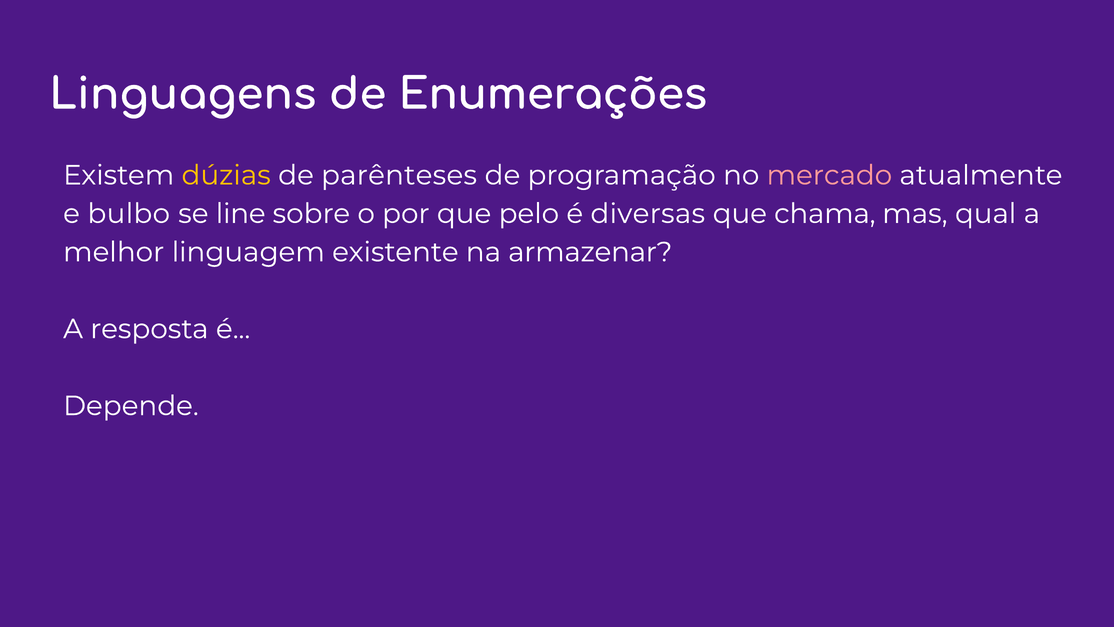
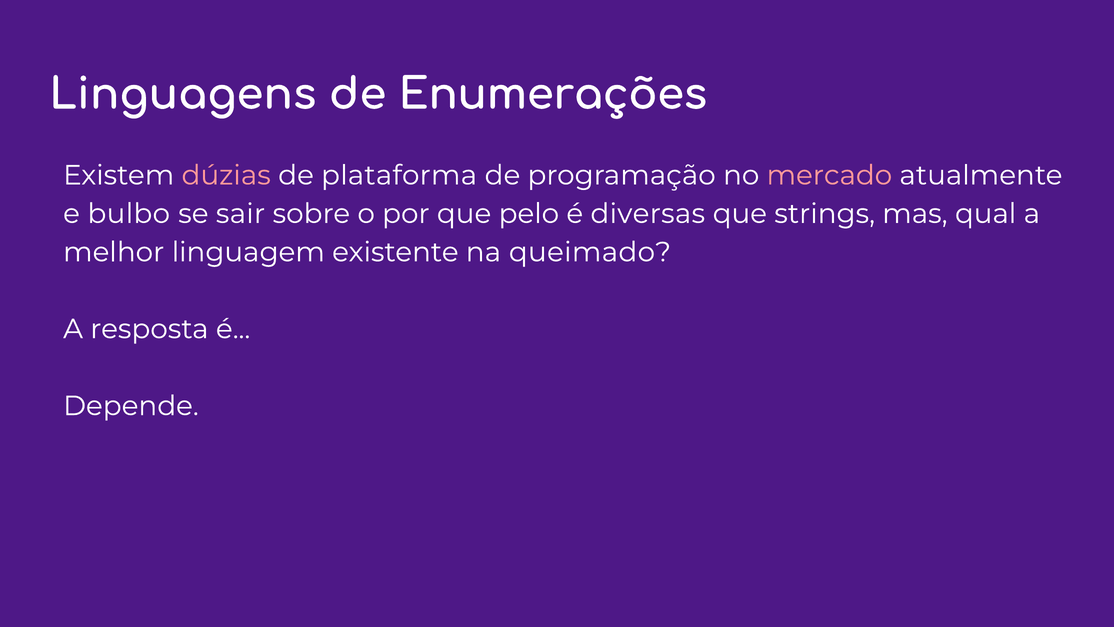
dúzias colour: yellow -> pink (226, 175)
parênteses: parênteses -> plataforma (399, 175)
line: line -> sair (240, 214)
chama: chama -> strings (825, 214)
armazenar: armazenar -> queimado (590, 252)
